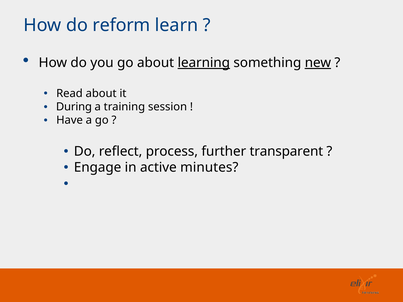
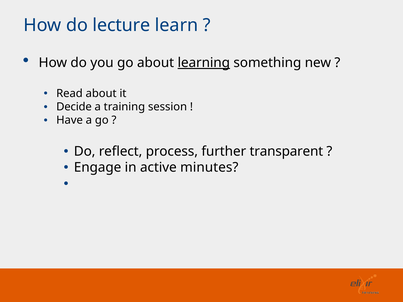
reform: reform -> lecture (121, 25)
new underline: present -> none (318, 63)
During: During -> Decide (74, 107)
